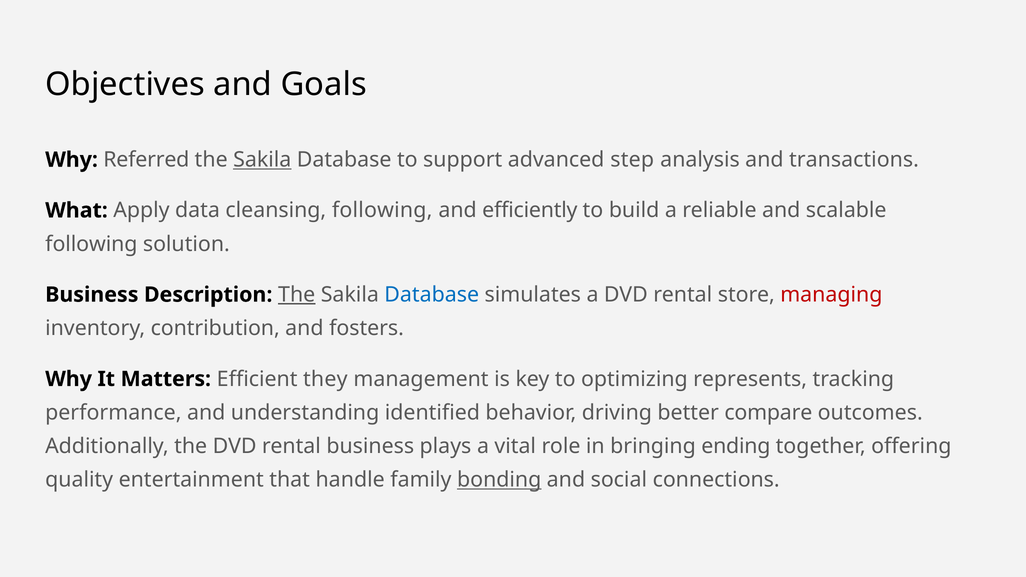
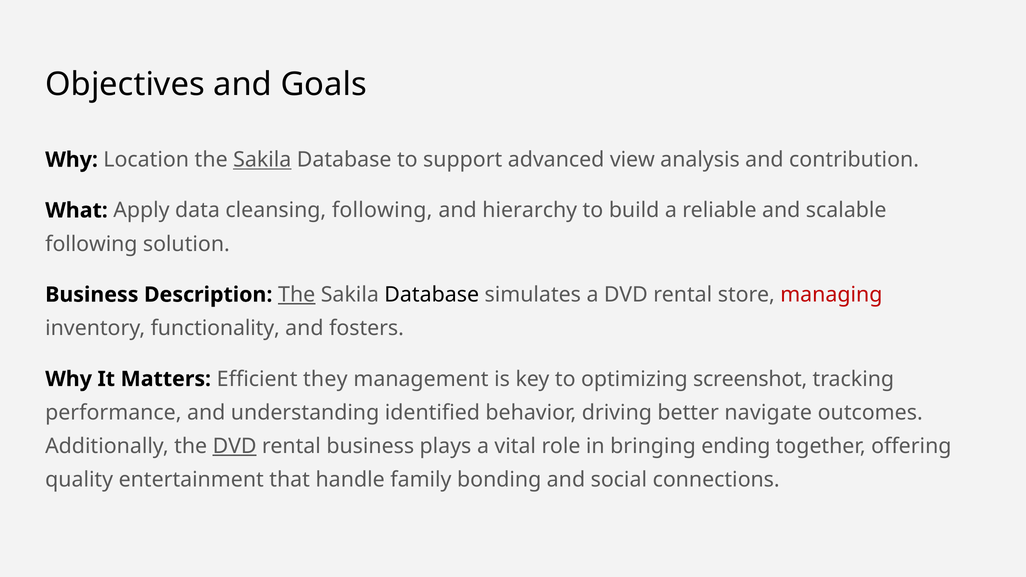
Referred: Referred -> Location (146, 160)
step: step -> view (632, 160)
transactions: transactions -> contribution (854, 160)
efficiently: efficiently -> hierarchy (530, 210)
Database colour: blue -> black (432, 295)
contribution: contribution -> functionality (215, 328)
represents: represents -> screenshot (750, 379)
compare: compare -> navigate (768, 413)
DVD underline: none -> present (235, 446)
bonding underline: present -> none (499, 480)
